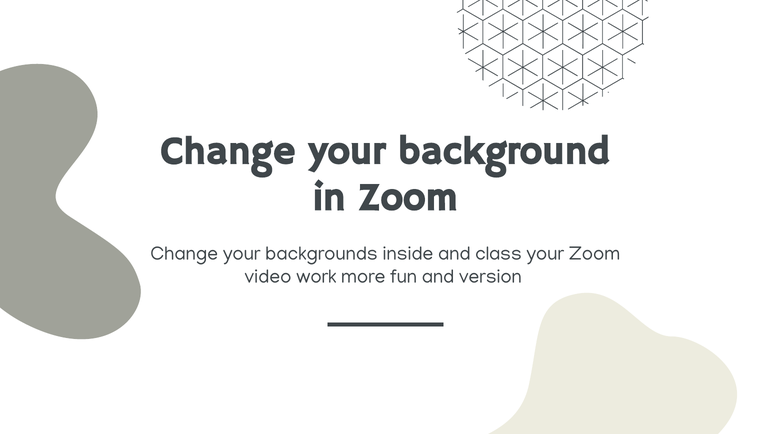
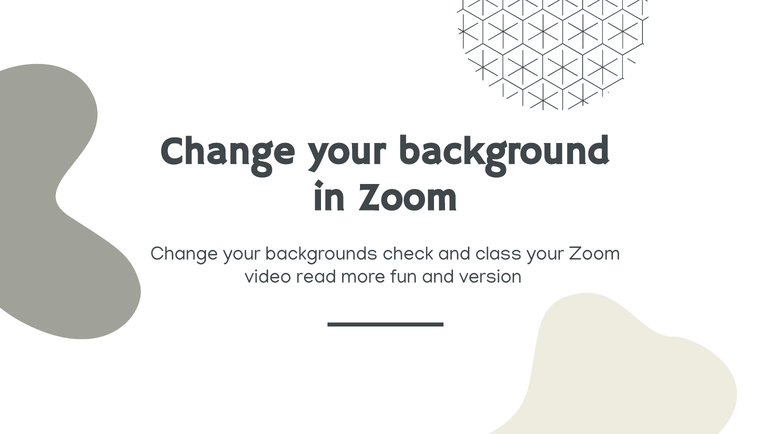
inside: inside -> check (408, 253)
work: work -> read (316, 276)
